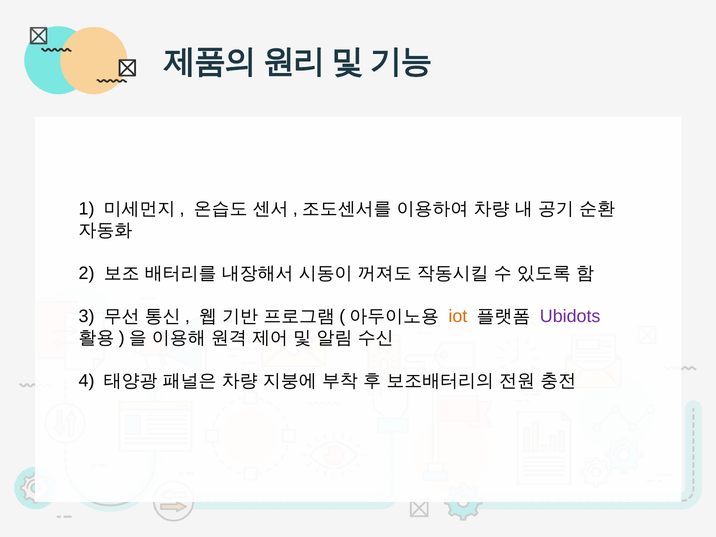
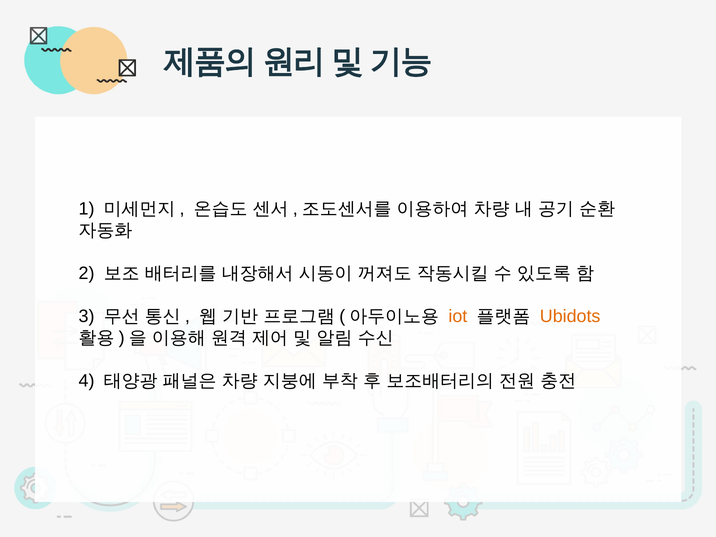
Ubidots colour: purple -> orange (570, 316)
